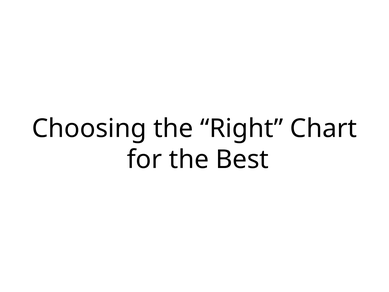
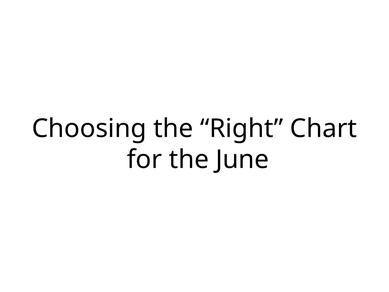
Best: Best -> June (242, 159)
